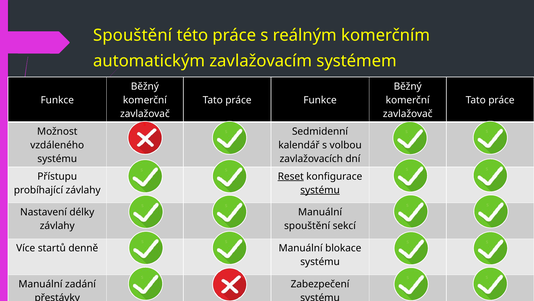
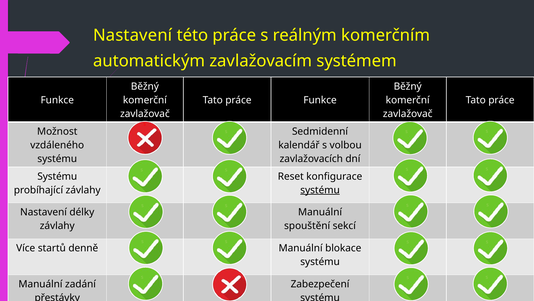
Spouštění: Spouštění -> Nastavení (133, 35)
Přístupu: Přístupu -> Systému (57, 176)
Reset underline: present -> none (291, 176)
